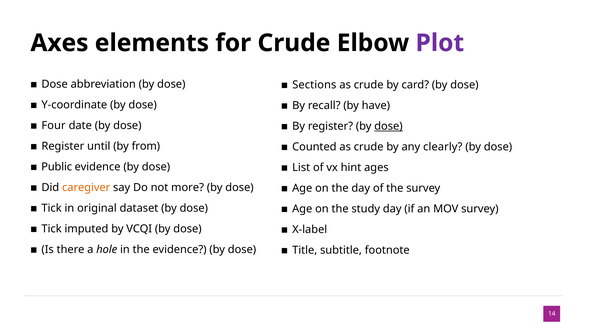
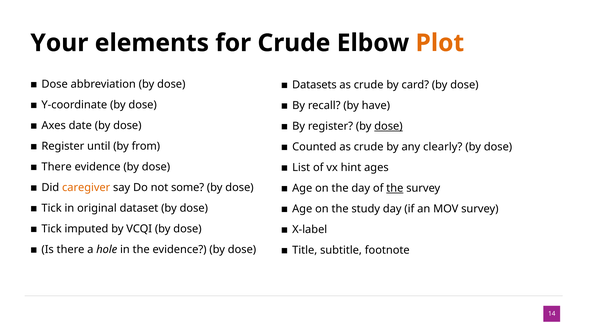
Axes: Axes -> Your (59, 43)
Plot colour: purple -> orange (440, 43)
Sections: Sections -> Datasets (314, 85)
Four: Four -> Axes (54, 126)
Public: Public -> There (57, 167)
more: more -> some (188, 188)
the underline: none -> present (395, 188)
